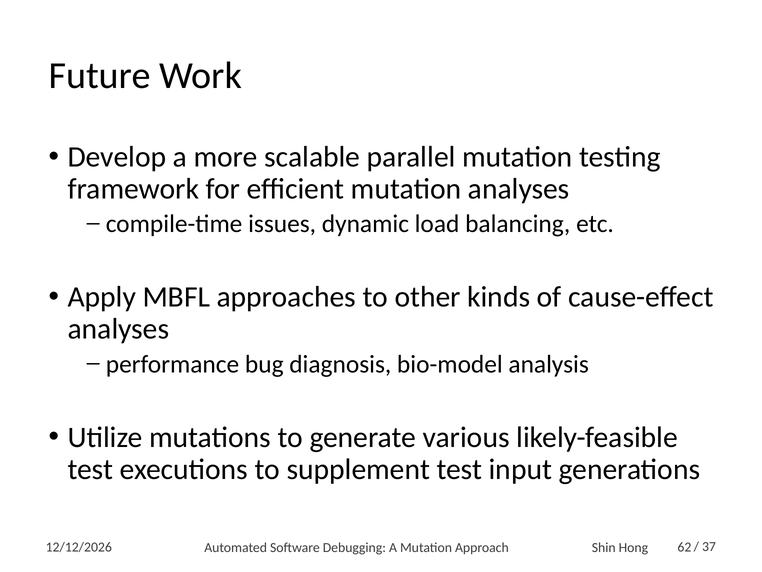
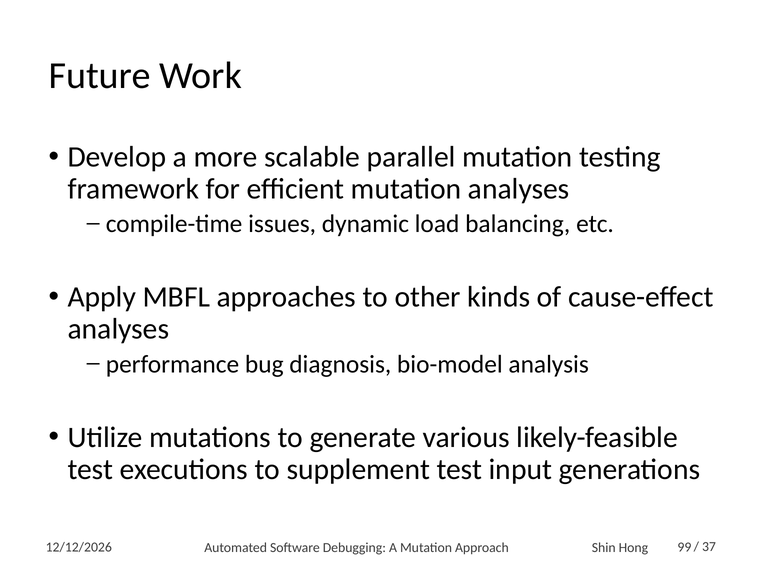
62: 62 -> 99 (684, 547)
